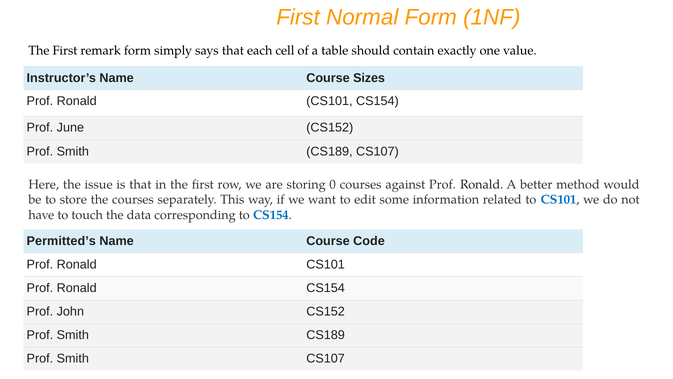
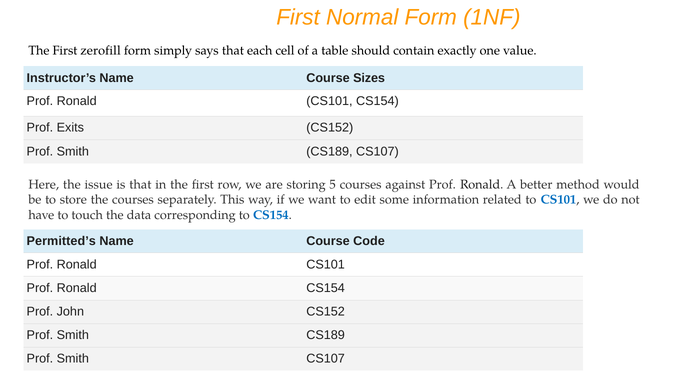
remark: remark -> zerofill (101, 50)
June: June -> Exits (70, 128)
0: 0 -> 5 (333, 184)
